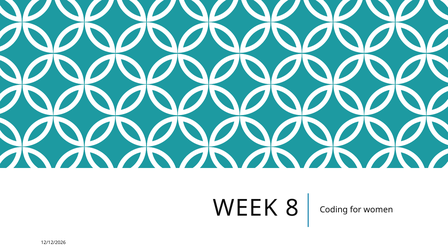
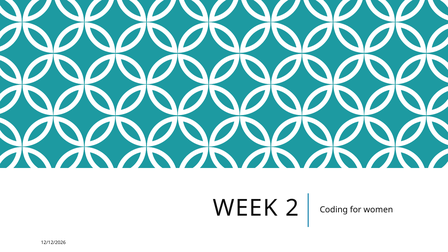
8: 8 -> 2 (292, 208)
